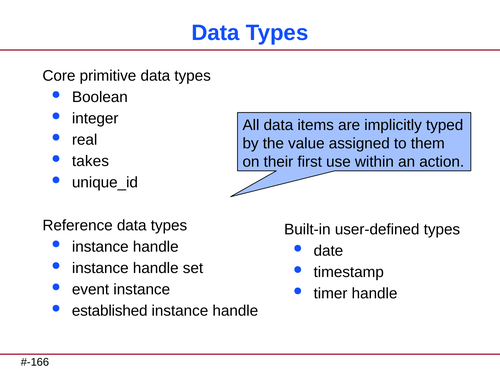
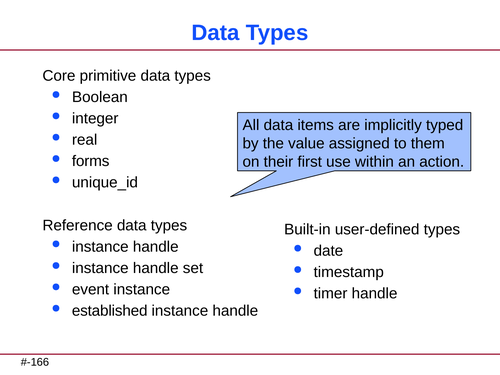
takes: takes -> forms (91, 161)
